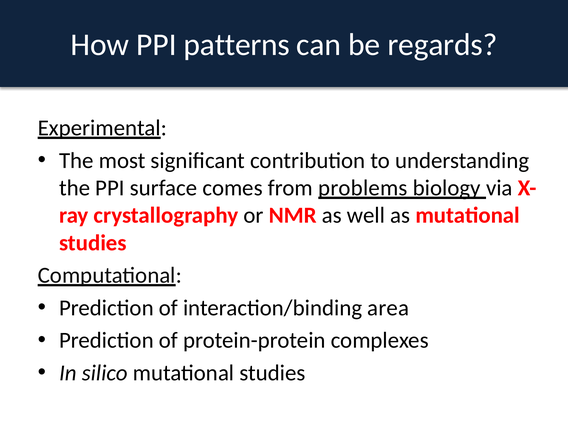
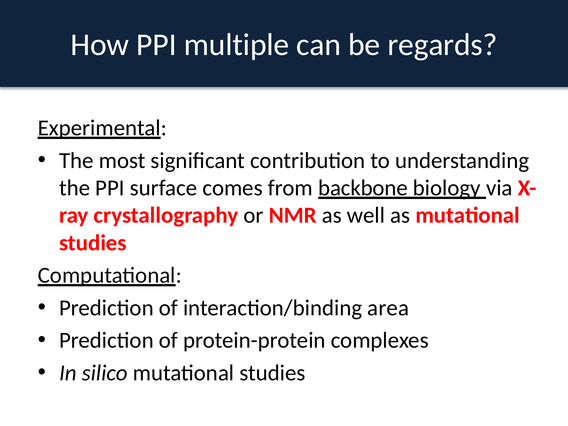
patterns: patterns -> multiple (237, 45)
problems: problems -> backbone (363, 188)
